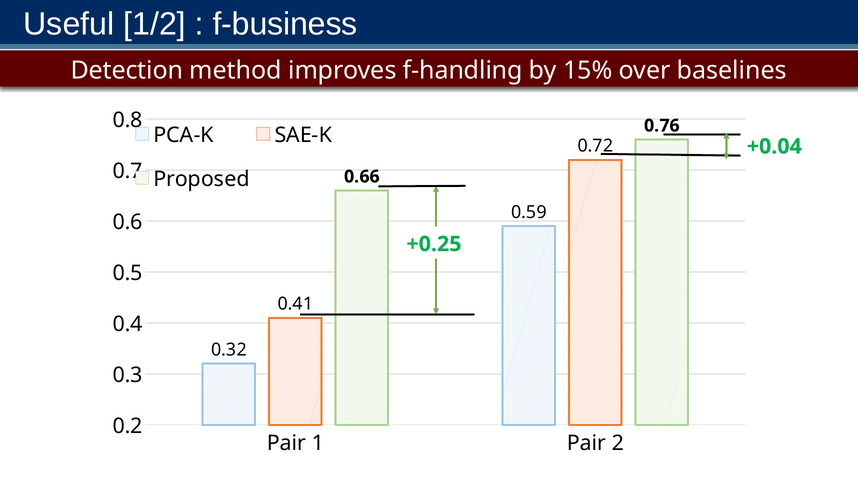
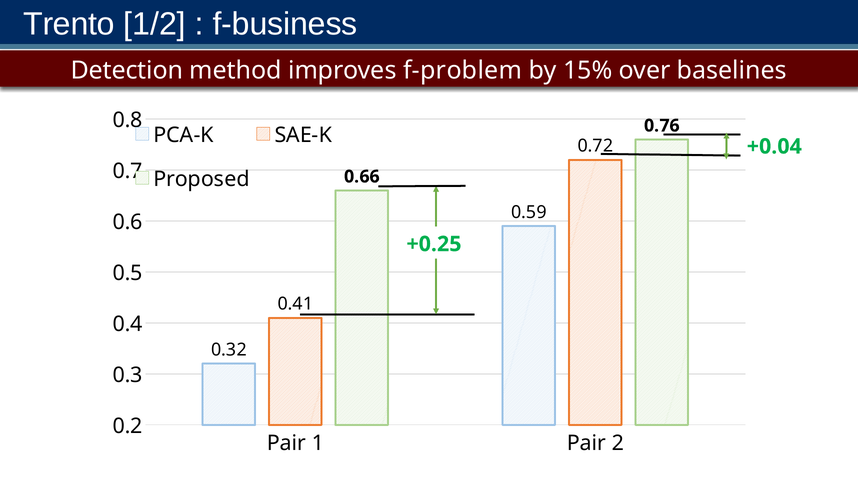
Useful: Useful -> Trento (69, 24)
f-handling: f-handling -> f-problem (463, 70)
